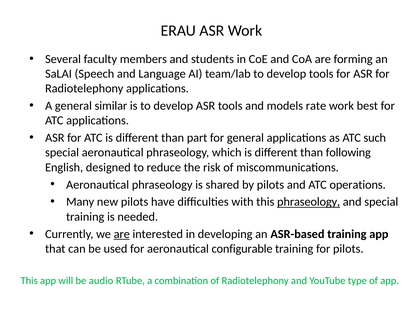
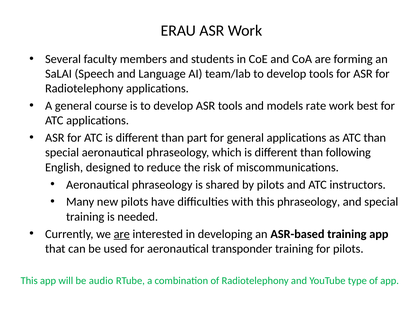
similar: similar -> course (111, 106)
ATC such: such -> than (375, 138)
operations: operations -> instructors (358, 185)
phraseology underline: present -> none (309, 202)
configurable: configurable -> transponder (242, 249)
